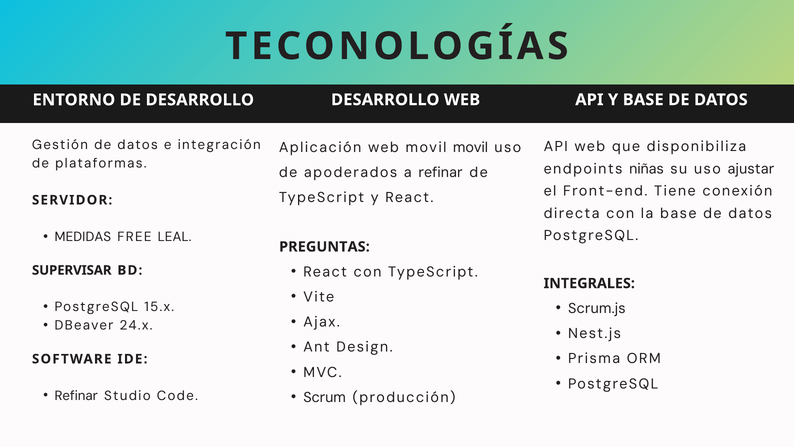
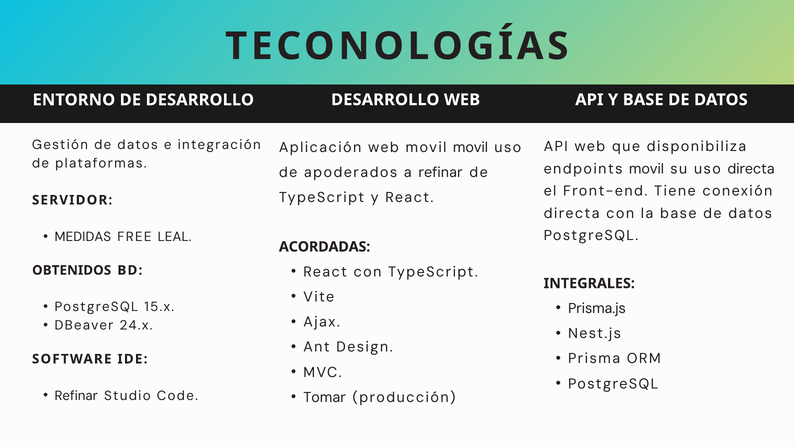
endpoints niñas: niñas -> movil (646, 169)
uso ajustar: ajustar -> directa (751, 169)
PREGUNTAS: PREGUNTAS -> ACORDADAS (325, 247)
SUPERVISAR: SUPERVISAR -> OBTENIDOS (72, 270)
Scrum.js: Scrum.js -> Prisma.js (597, 308)
Scrum: Scrum -> Tomar (325, 397)
